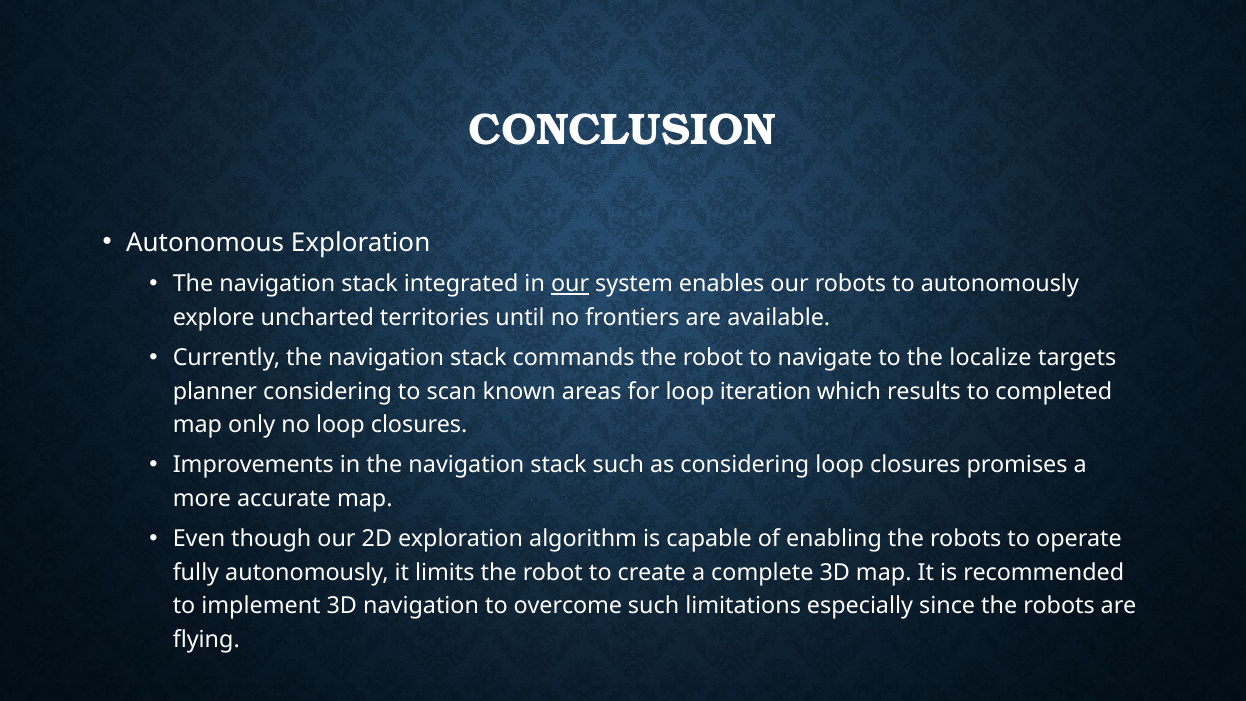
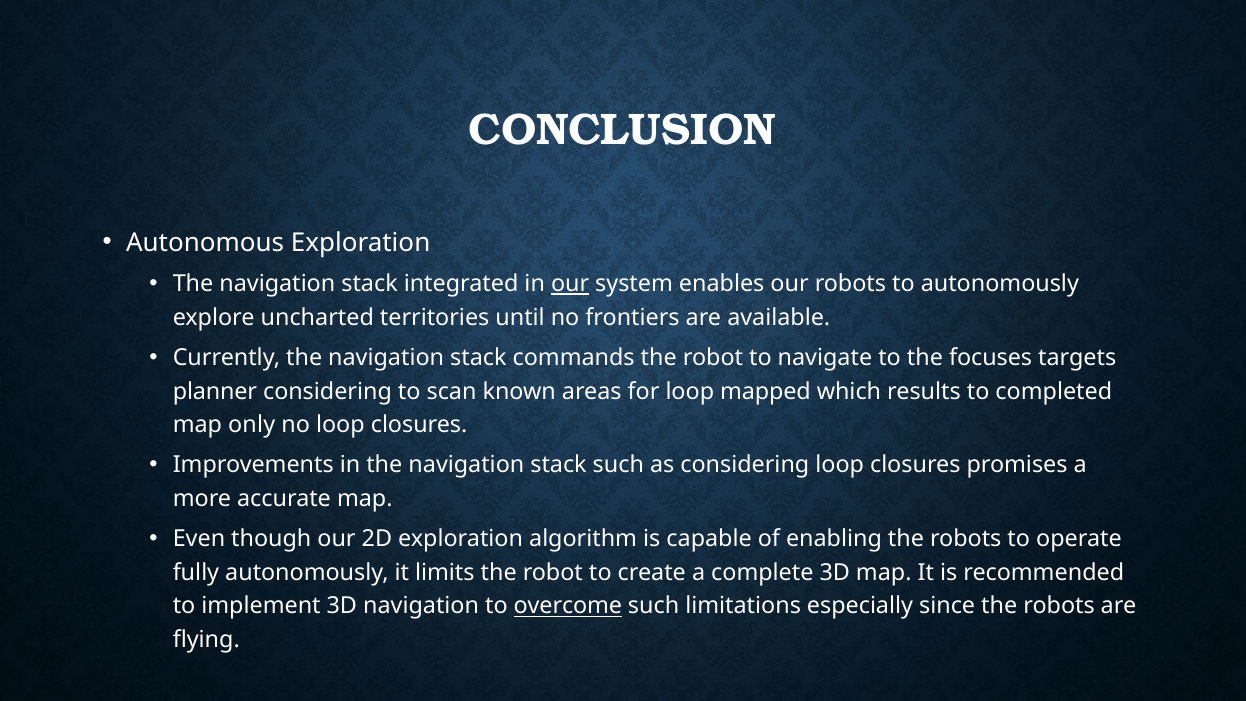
localize: localize -> focuses (991, 358)
iteration: iteration -> mapped (766, 391)
overcome underline: none -> present (568, 606)
